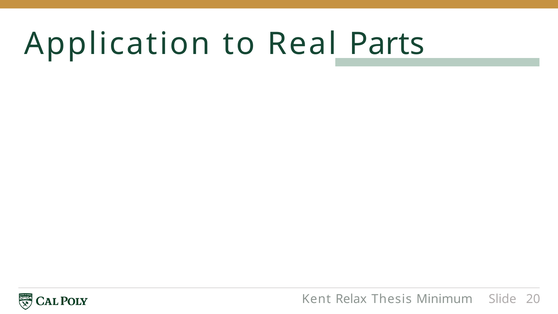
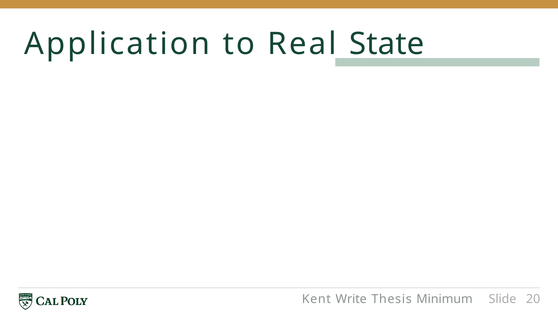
Parts: Parts -> State (387, 44)
Relax: Relax -> Write (351, 299)
